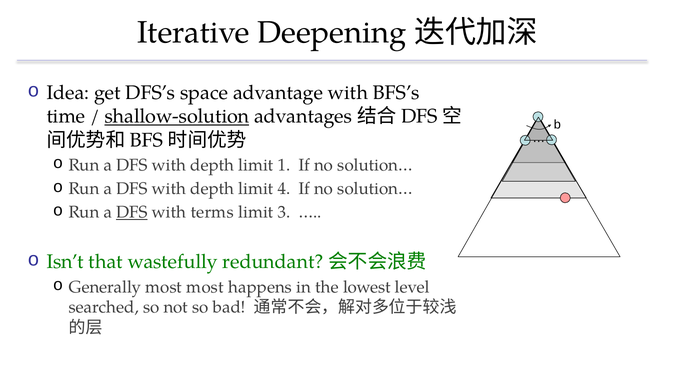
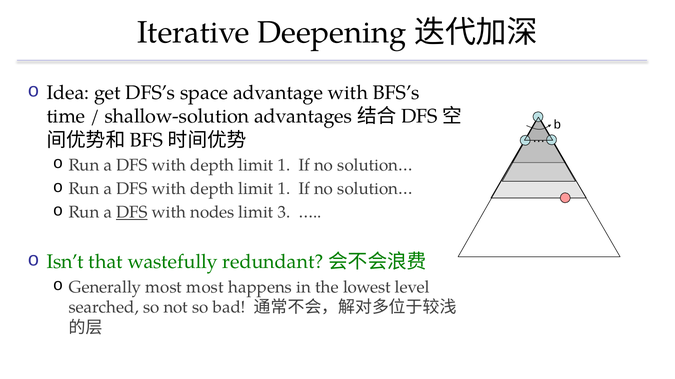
shallow-solution underline: present -> none (177, 117)
4: 4 -> 1 (284, 189)
terms: terms -> nodes (212, 213)
